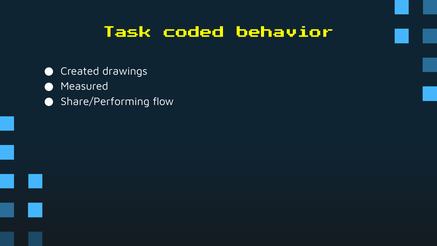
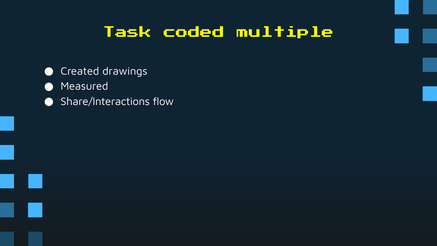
behavior: behavior -> multiple (285, 35)
Share/Performing: Share/Performing -> Share/Interactions (105, 101)
